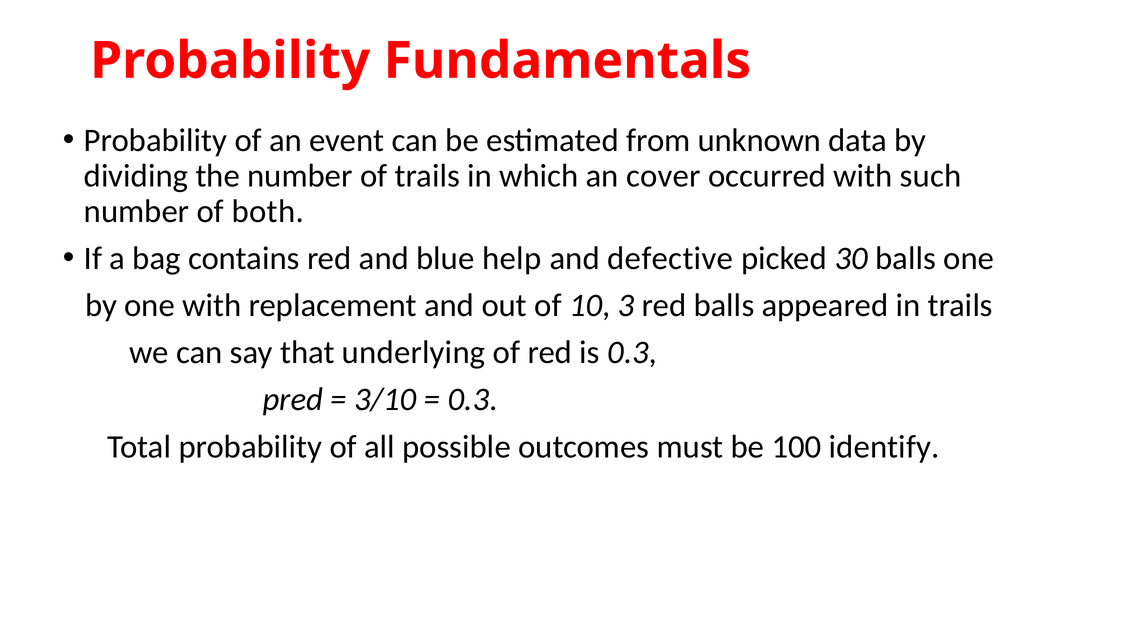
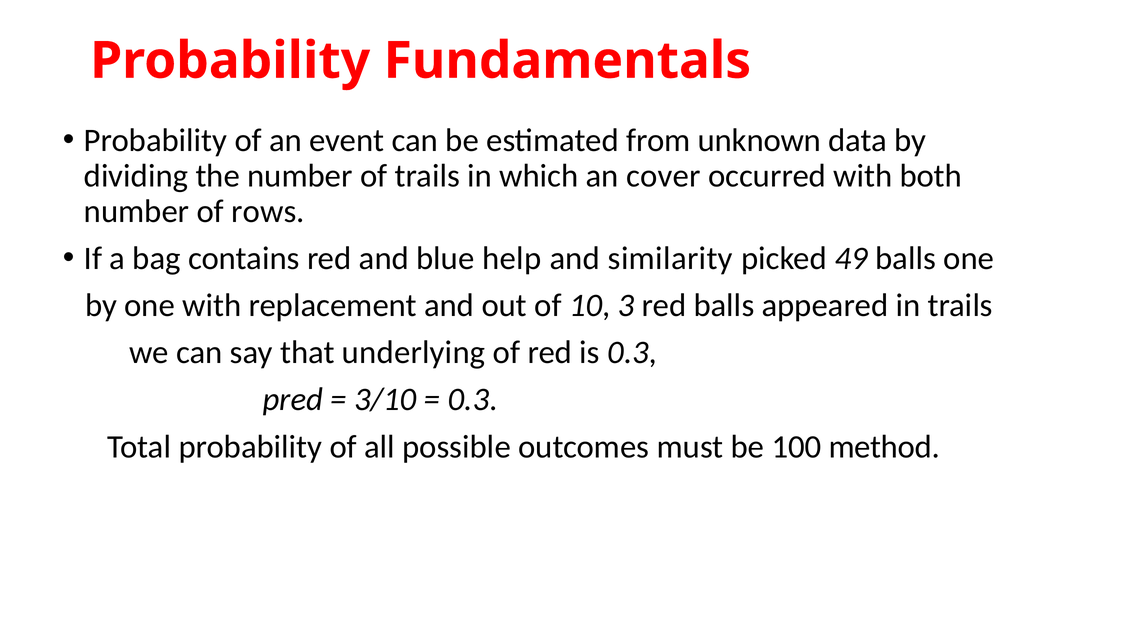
such: such -> both (931, 176)
both: both -> rows (268, 211)
defective: defective -> similarity (670, 258)
30: 30 -> 49 (851, 258)
identify: identify -> method (884, 447)
